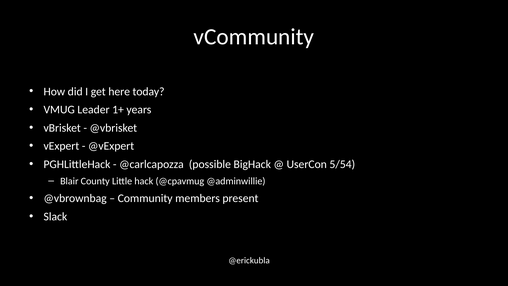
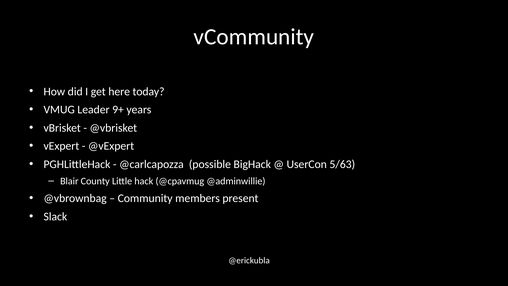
1+: 1+ -> 9+ (118, 110)
5/54: 5/54 -> 5/63 (342, 164)
